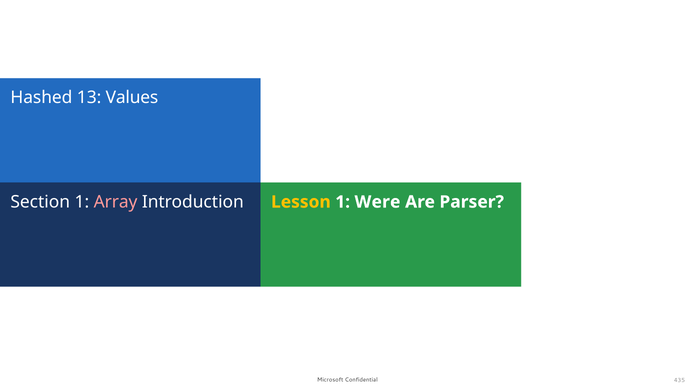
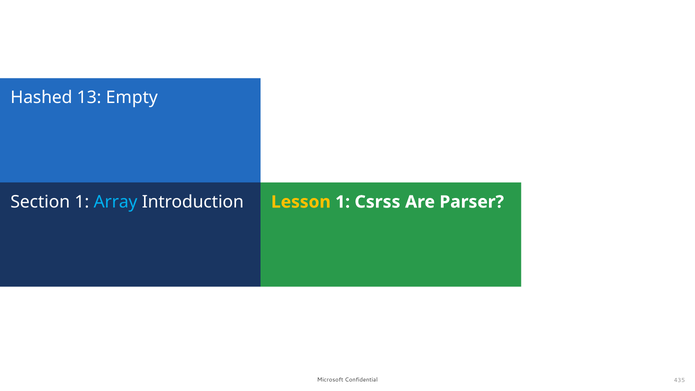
Values: Values -> Empty (132, 98)
Array colour: pink -> light blue (116, 202)
Were: Were -> Csrss (377, 202)
